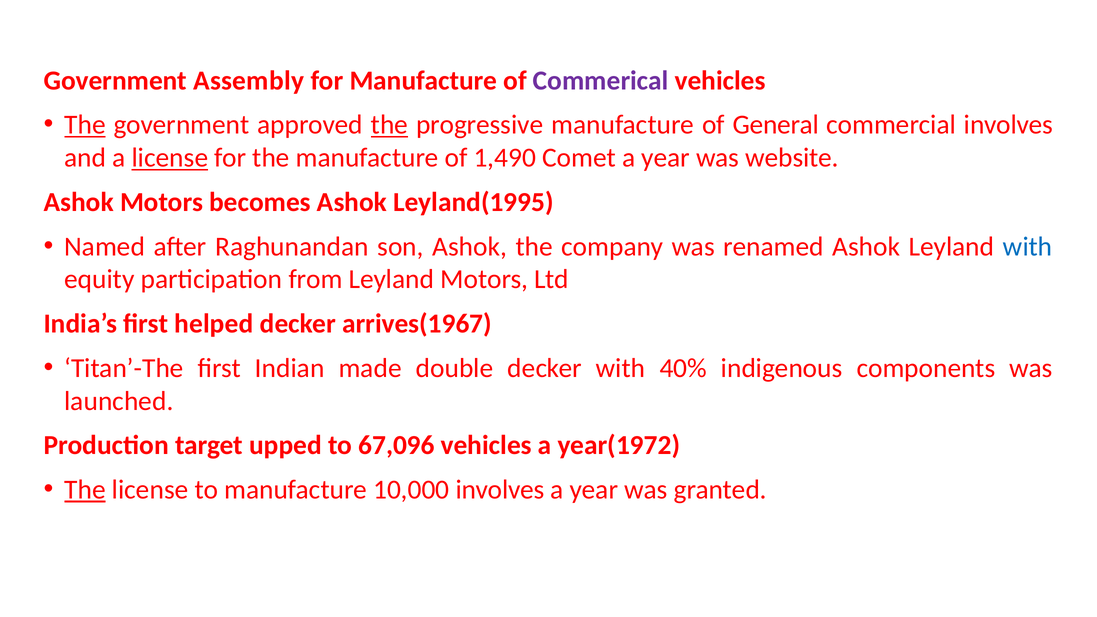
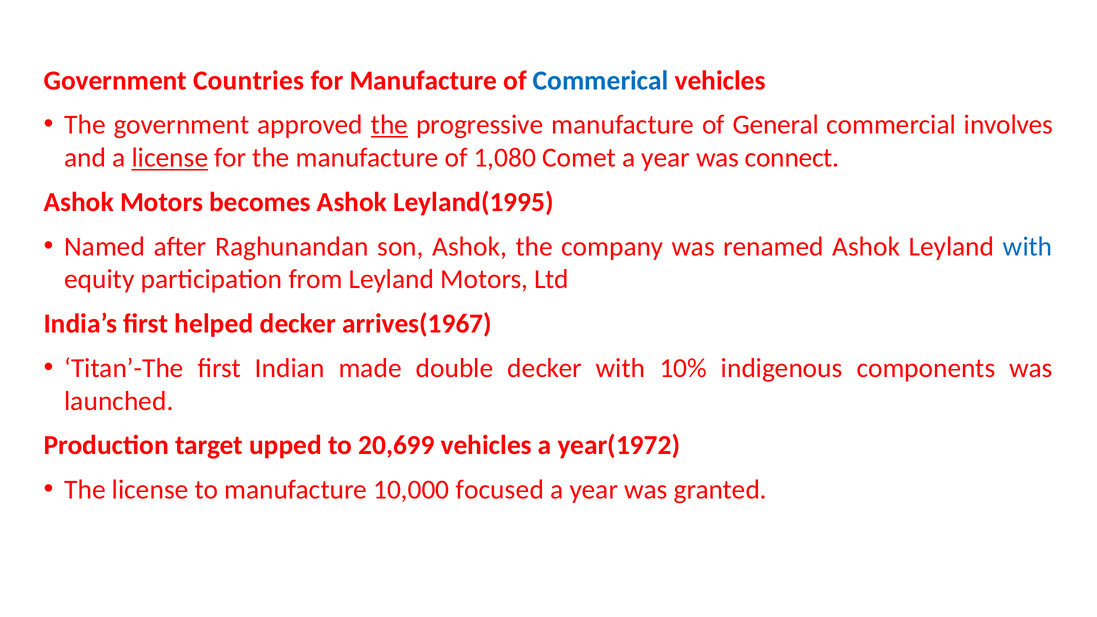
Assembly: Assembly -> Countries (249, 81)
Commerical colour: purple -> blue (601, 81)
The underline: present -> none (85, 125)
1,490: 1,490 -> 1,080 (505, 158)
website: website -> connect (792, 158)
40%: 40% -> 10% (683, 368)
67,096: 67,096 -> 20,699 (396, 445)
The underline: present -> none (85, 490)
10,000 involves: involves -> focused (500, 490)
